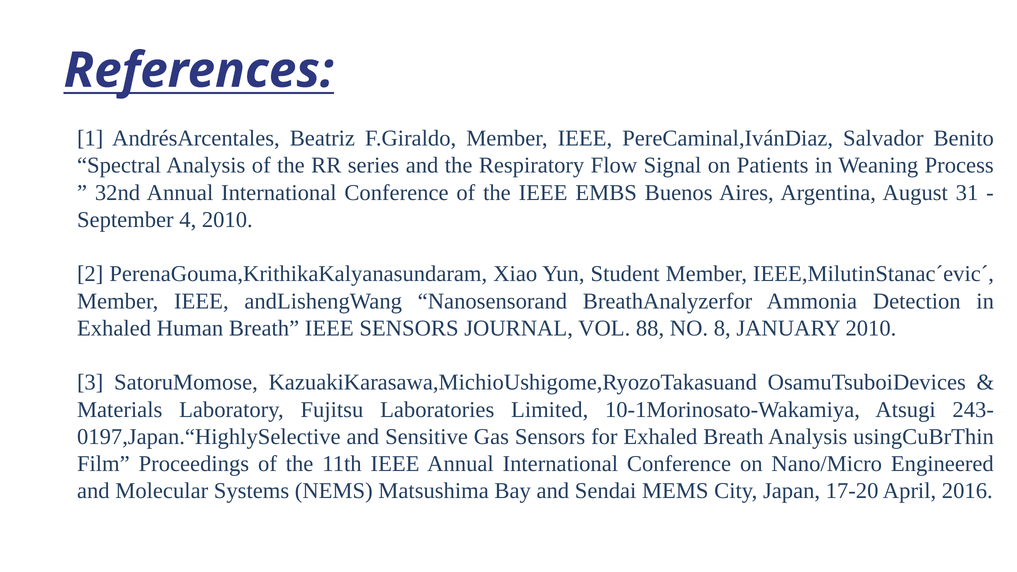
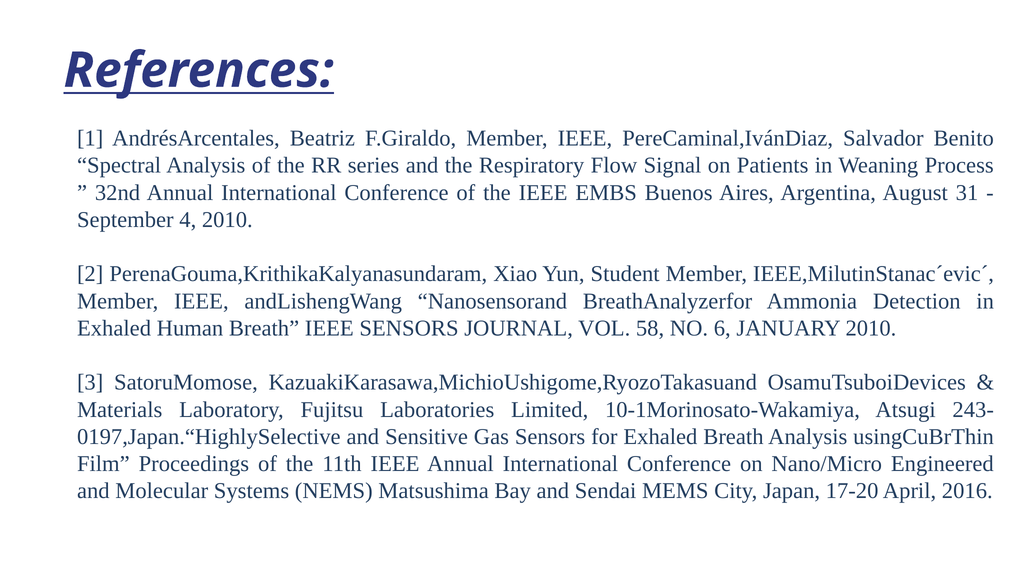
88: 88 -> 58 (650, 328)
8: 8 -> 6 (722, 328)
